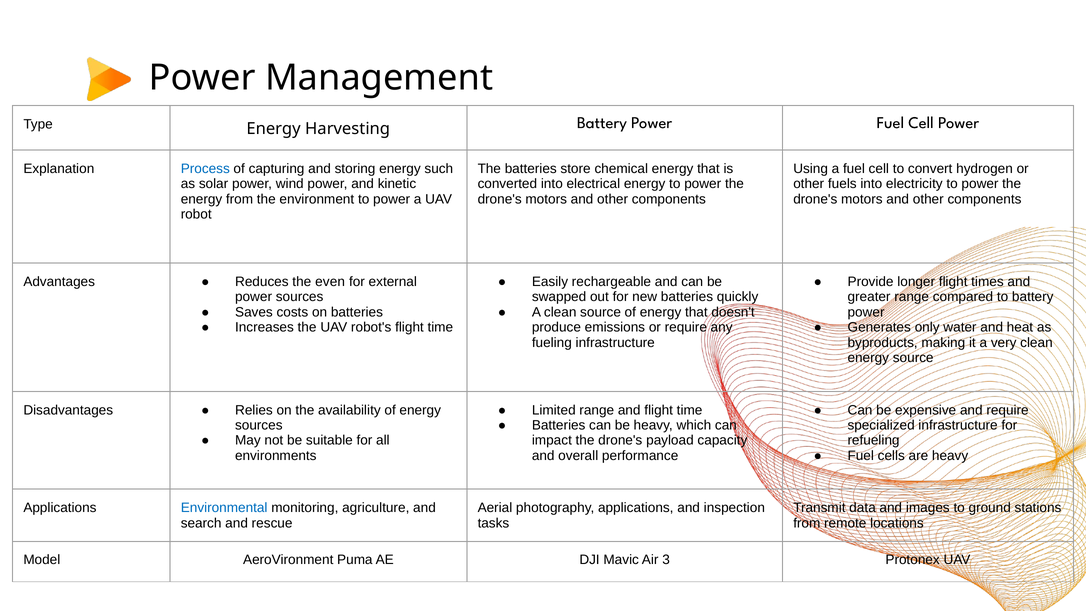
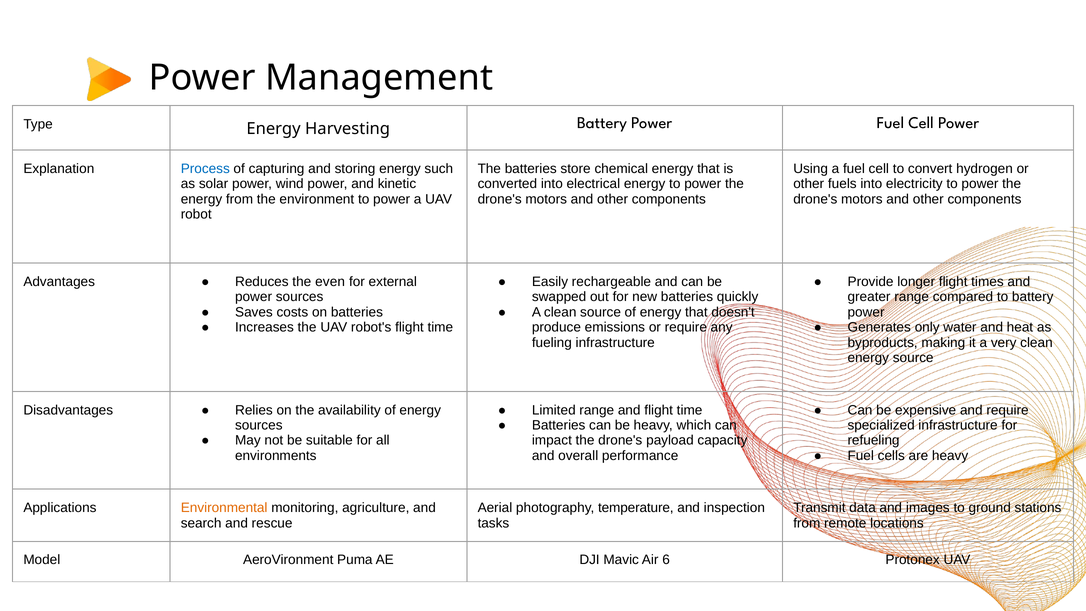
Environmental colour: blue -> orange (224, 508)
photography applications: applications -> temperature (636, 508)
3: 3 -> 6 (666, 560)
